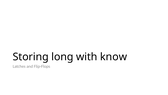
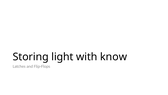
long: long -> light (62, 56)
